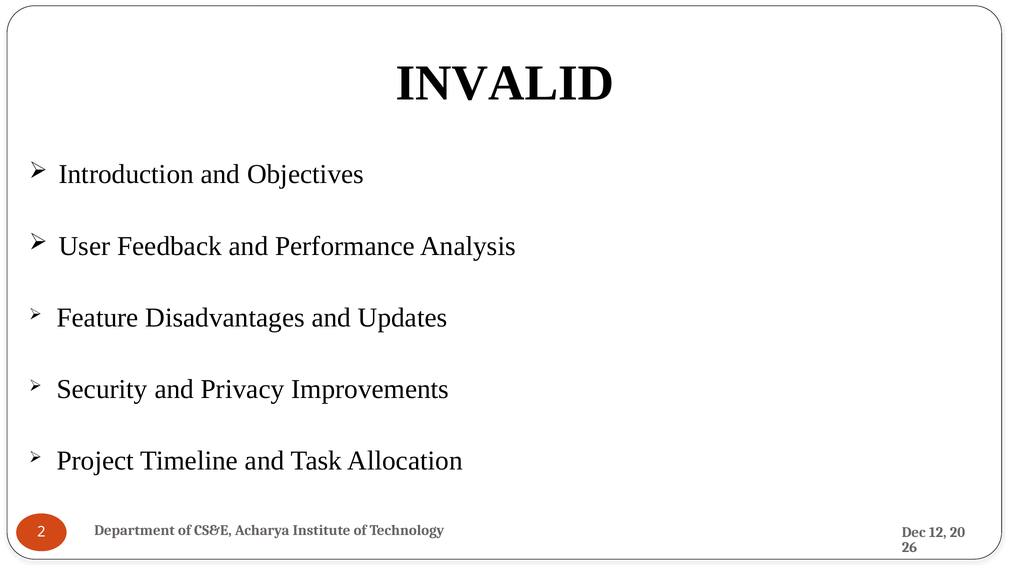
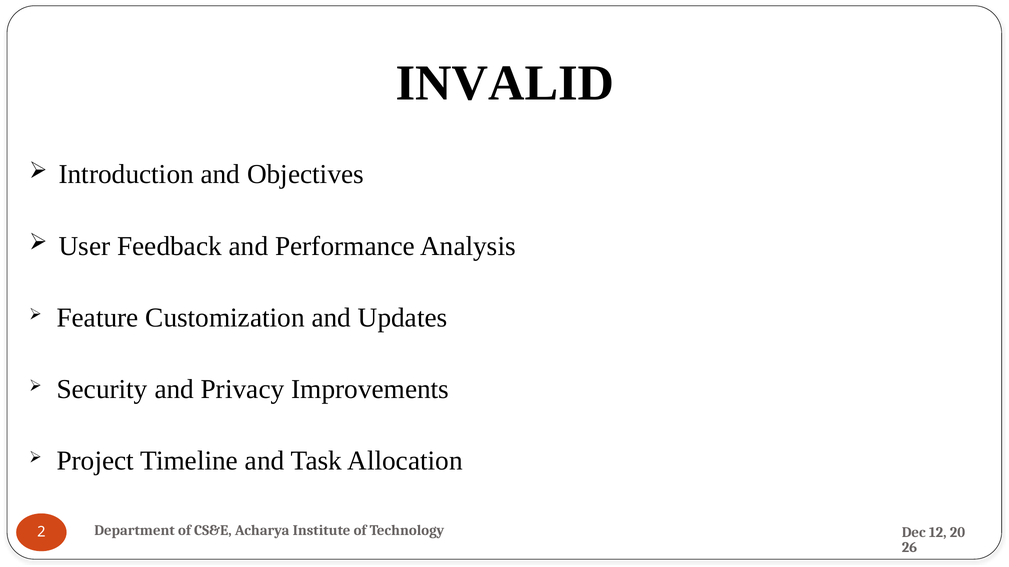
Disadvantages: Disadvantages -> Customization (225, 318)
